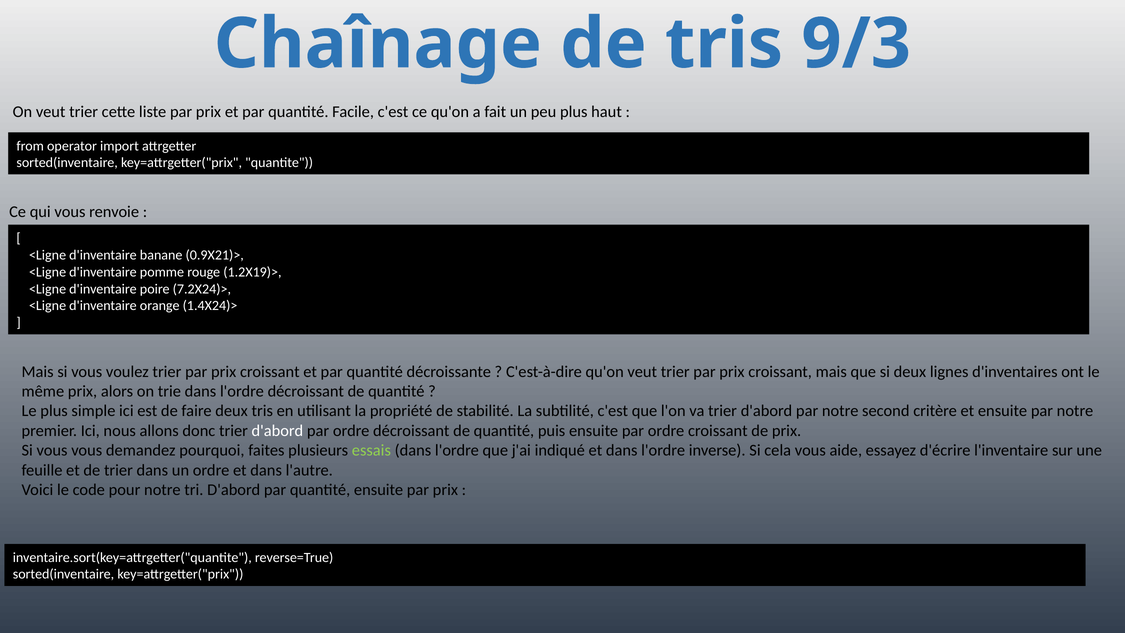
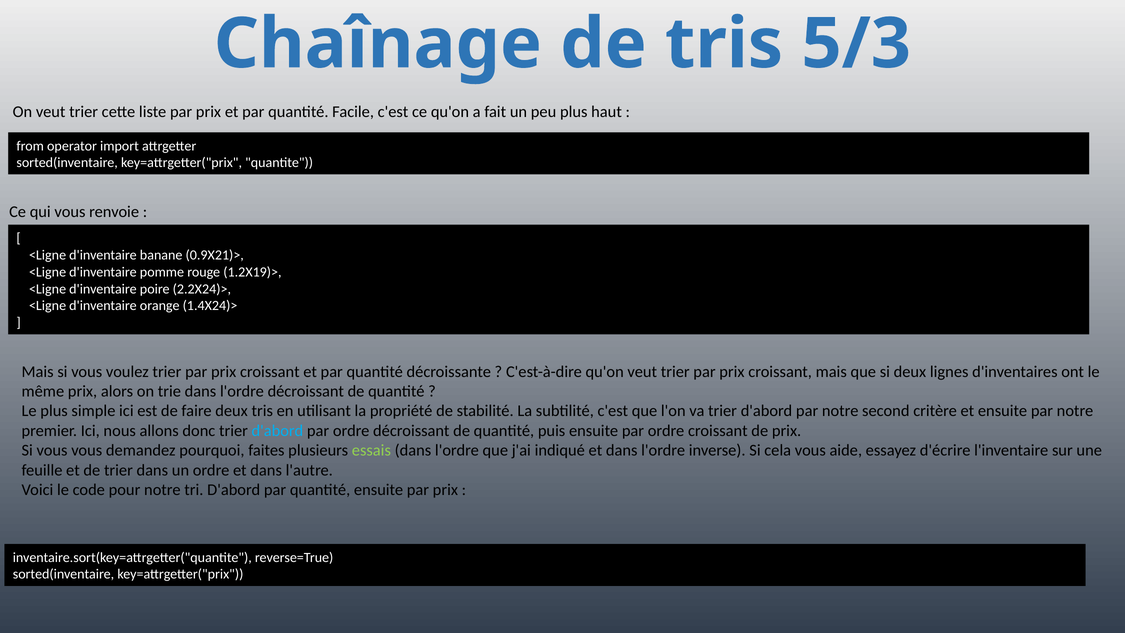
9/3: 9/3 -> 5/3 (856, 44)
7.2X24)>: 7.2X24)> -> 2.2X24)> (202, 289)
d'abord colour: white -> light blue (277, 431)
